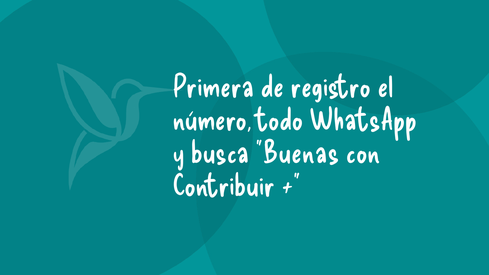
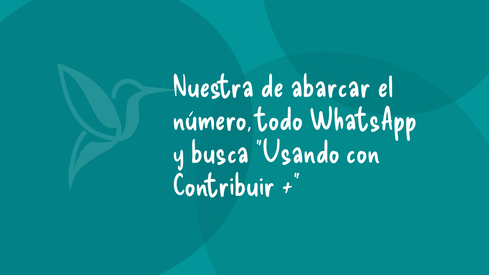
Primera: Primera -> Nuestra (213, 87)
registro: registro -> abarcar (331, 87)
Buenas: Buenas -> Usando (298, 153)
